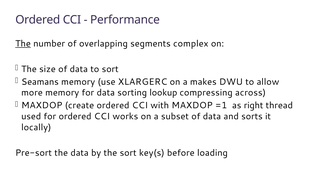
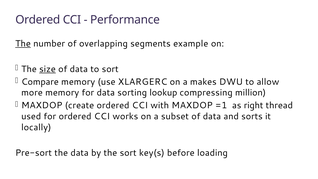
complex: complex -> example (191, 44)
size underline: none -> present (47, 69)
Seamans: Seamans -> Compare (40, 82)
across: across -> million (251, 93)
